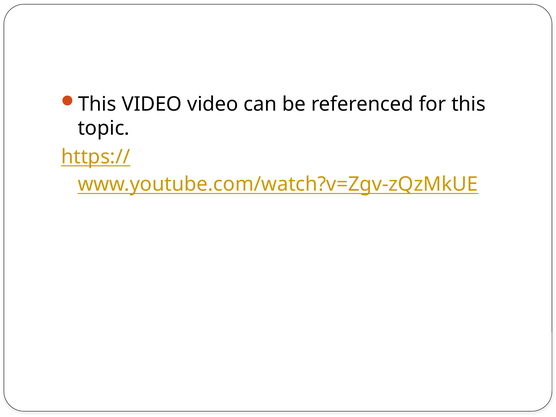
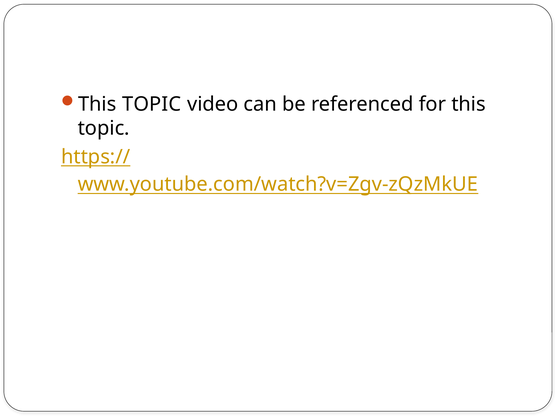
VIDEO: VIDEO -> TOPIC (152, 104)
